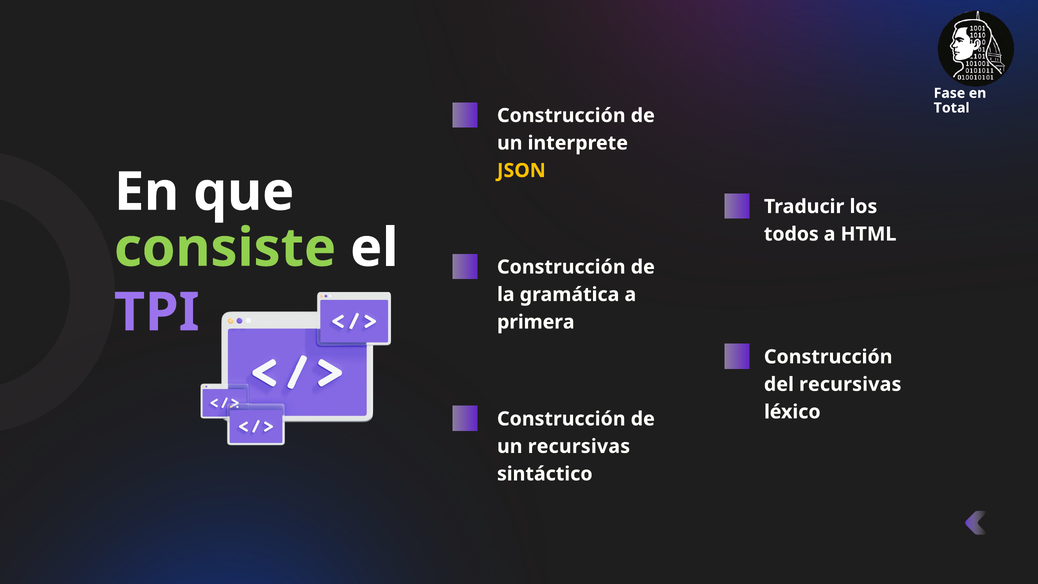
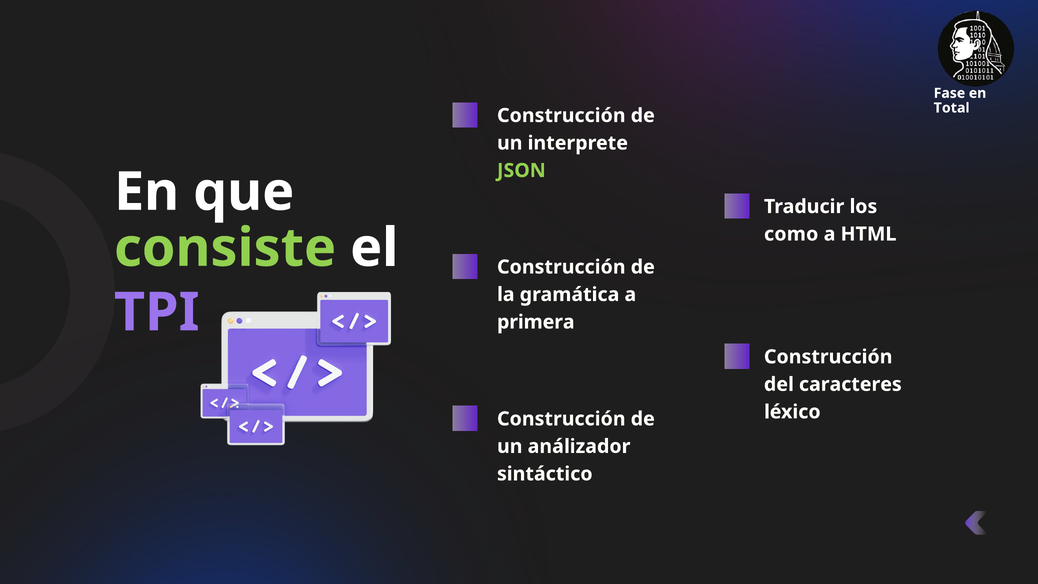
JSON colour: yellow -> light green (521, 171)
todos: todos -> como (791, 234)
del recursivas: recursivas -> caracteres (850, 384)
un recursivas: recursivas -> análizador (579, 446)
